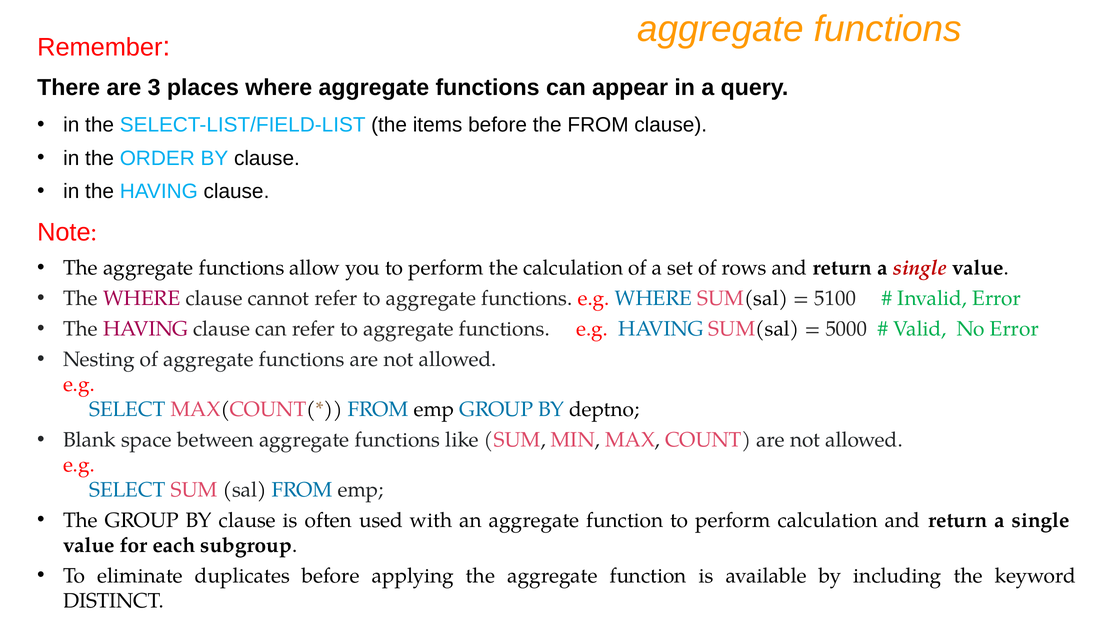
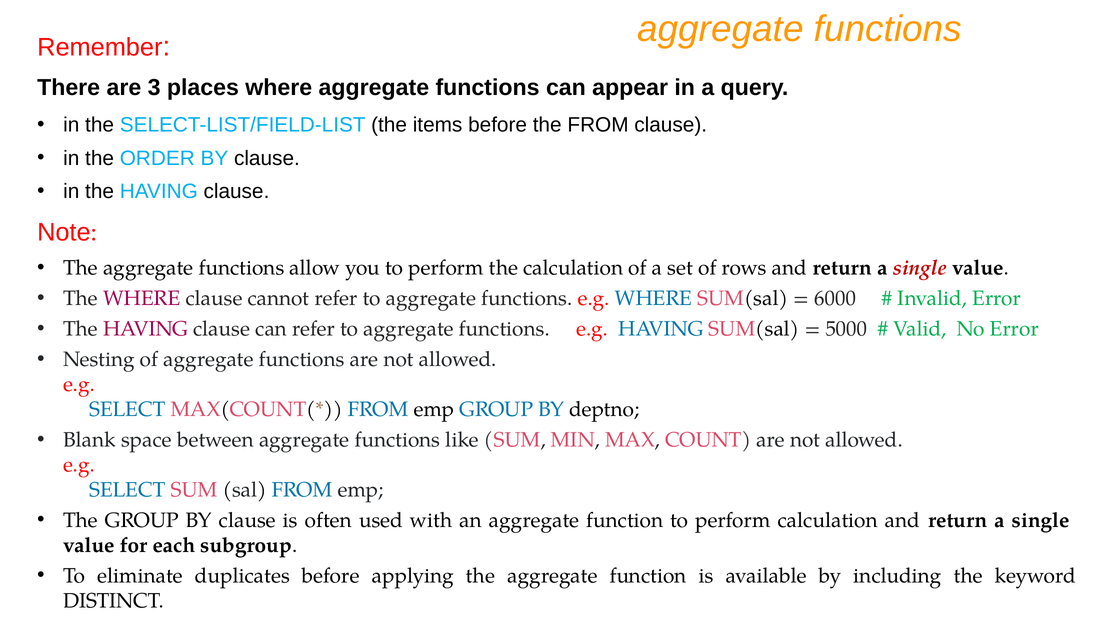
5100: 5100 -> 6000 (835, 298)
